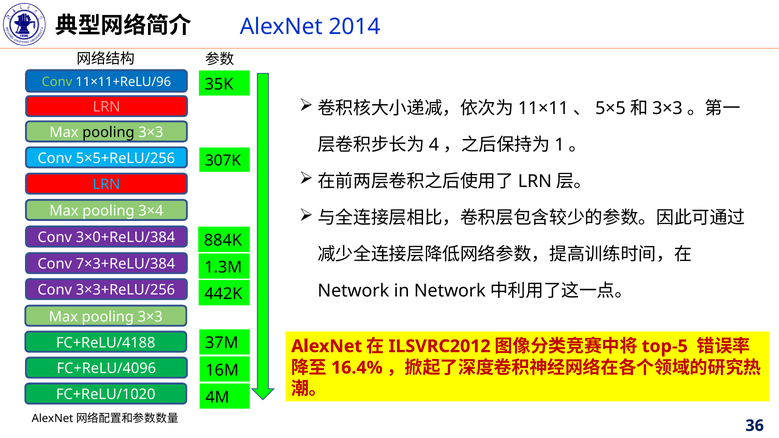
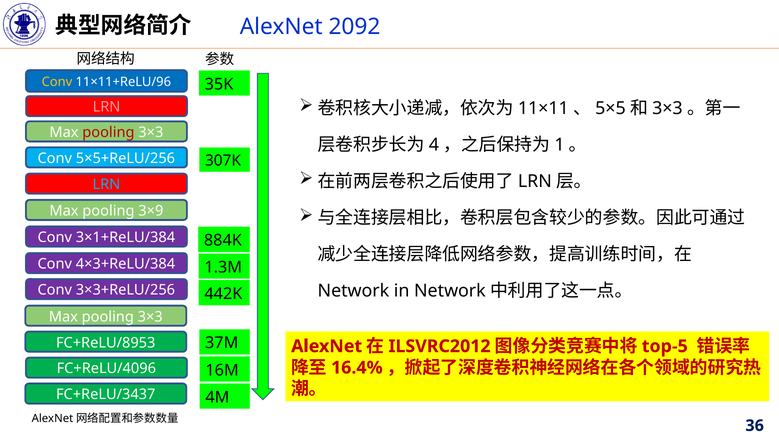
2014: 2014 -> 2092 (354, 27)
Conv colour: light green -> yellow (57, 82)
pooling colour: black -> red (108, 132)
3×4: 3×4 -> 3×9 (151, 211)
3×0+ReLU/384: 3×0+ReLU/384 -> 3×1+ReLU/384 (125, 238)
7×3+ReLU/384: 7×3+ReLU/384 -> 4×3+ReLU/384 (125, 264)
FC+ReLU/4188: FC+ReLU/4188 -> FC+ReLU/8953 (106, 343)
FC+ReLU/1020: FC+ReLU/1020 -> FC+ReLU/3437 (106, 395)
